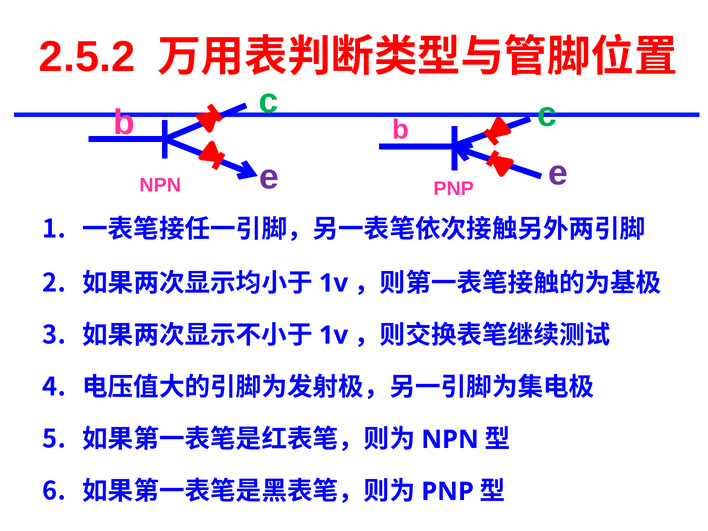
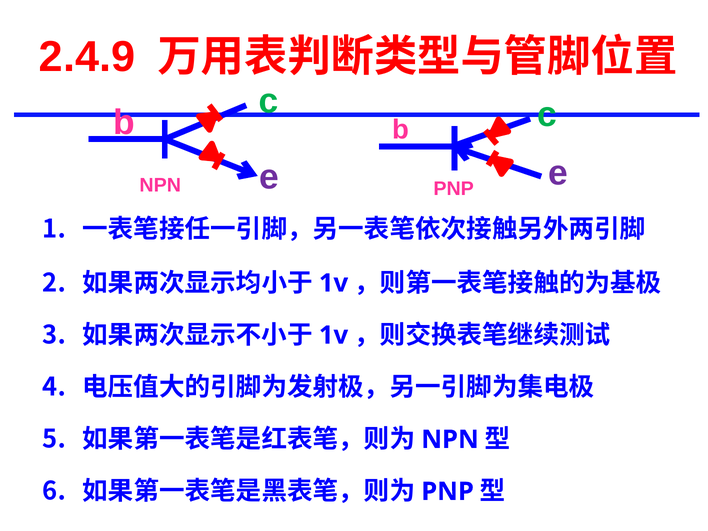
2.5.2: 2.5.2 -> 2.4.9 (87, 57)
